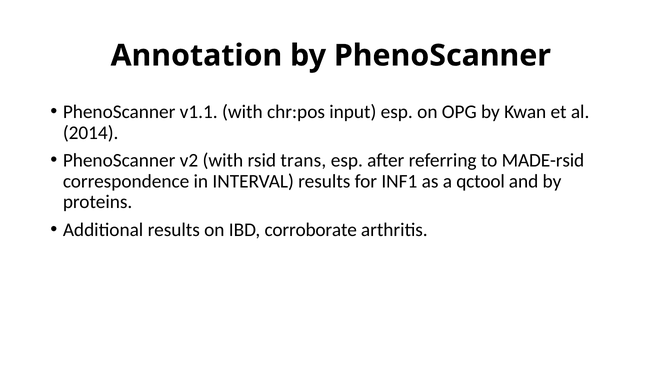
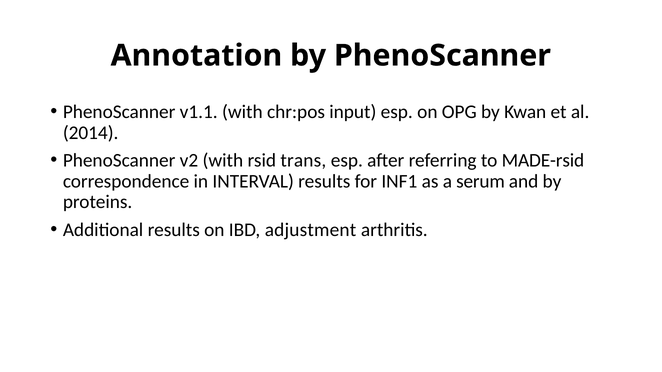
qctool: qctool -> serum (481, 181)
corroborate: corroborate -> adjustment (311, 230)
